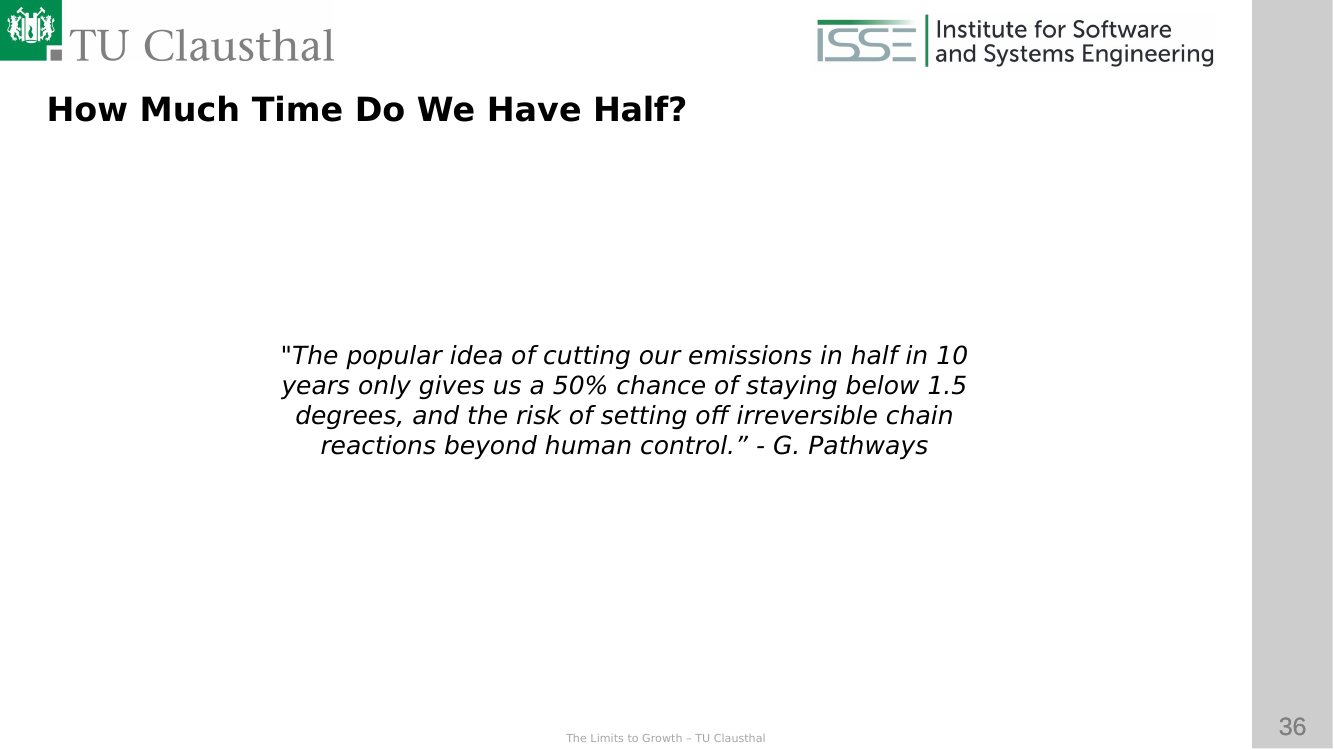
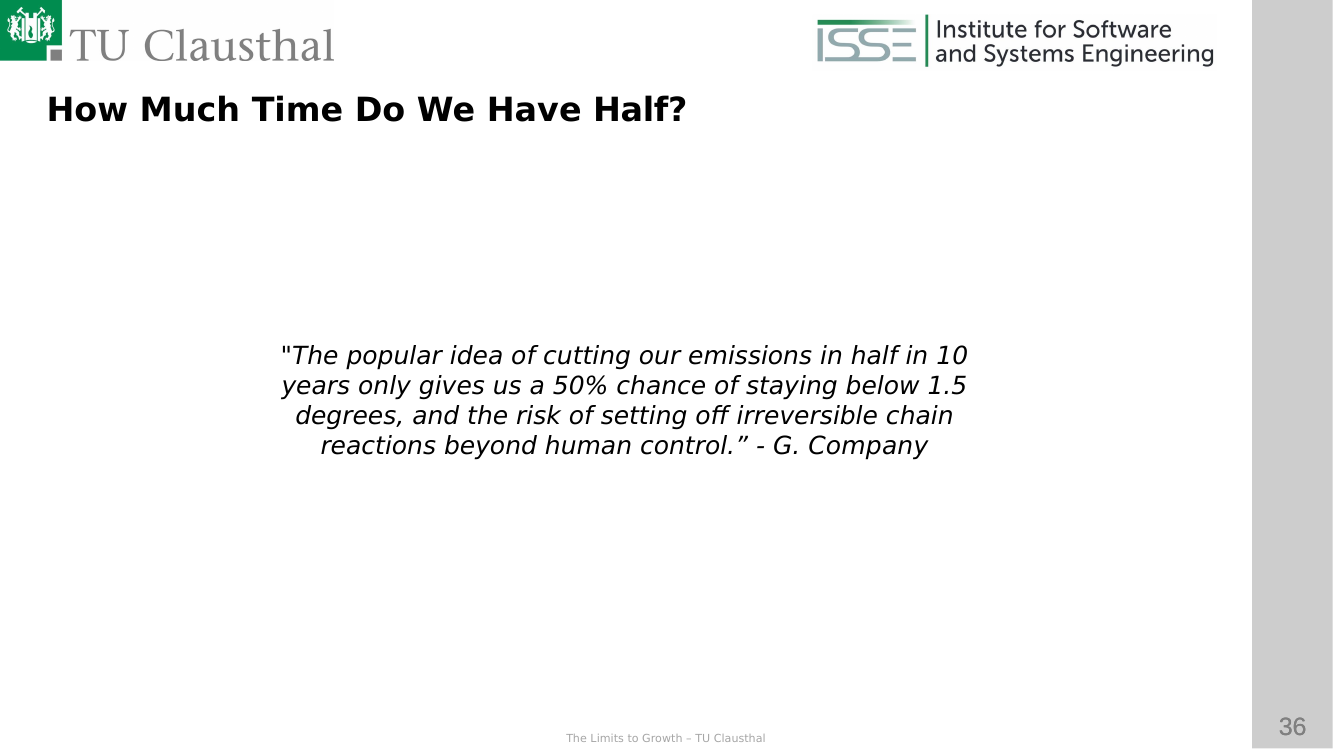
Pathways: Pathways -> Company (868, 446)
